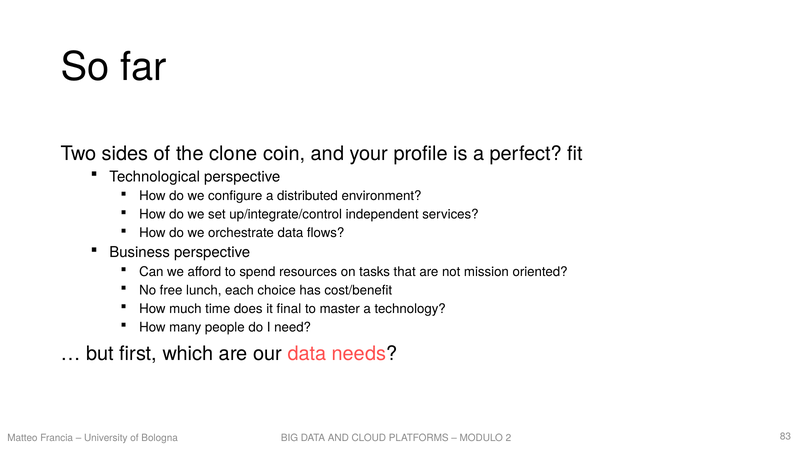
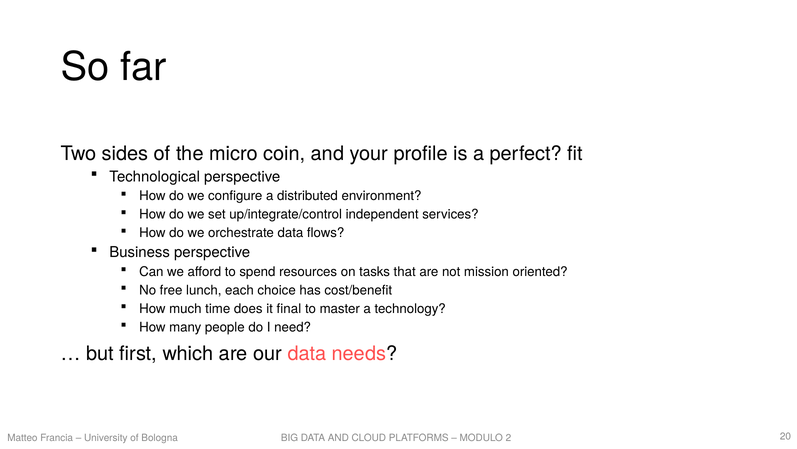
clone: clone -> micro (233, 153)
83: 83 -> 20 (785, 436)
